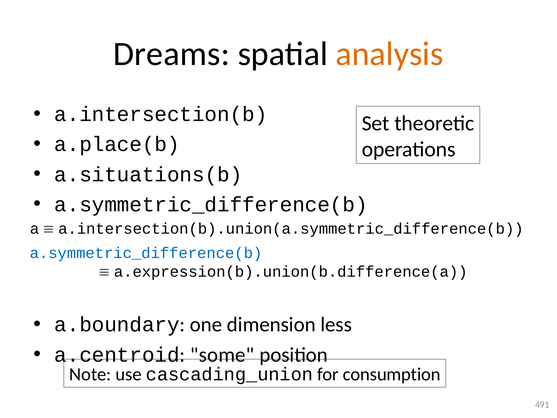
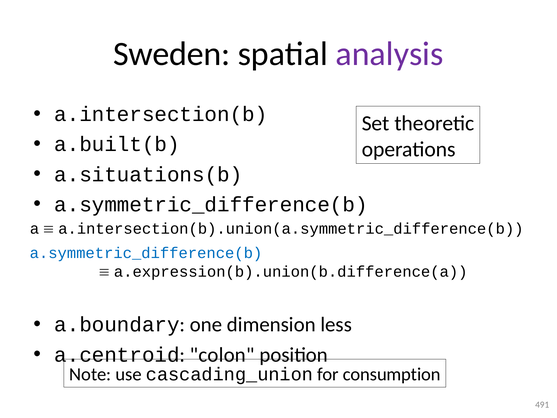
Dreams: Dreams -> Sweden (172, 54)
analysis colour: orange -> purple (389, 54)
a.place(b: a.place(b -> a.built(b (117, 144)
some: some -> colon (222, 355)
